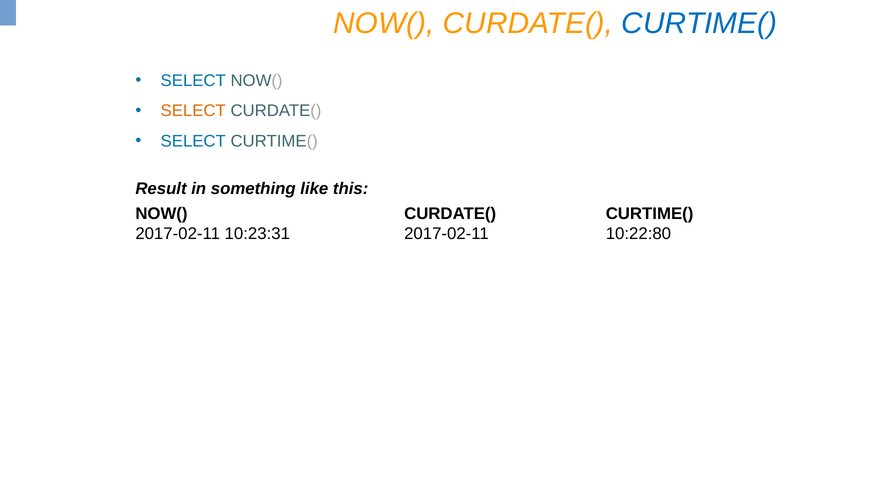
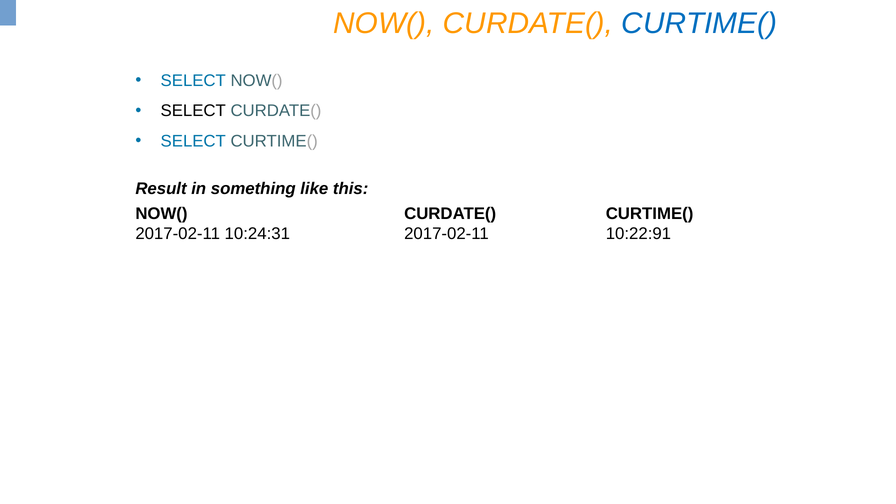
SELECT colour: orange -> black (193, 111)
10:23:31: 10:23:31 -> 10:24:31 (257, 234)
10:22:80: 10:22:80 -> 10:22:91 (638, 234)
